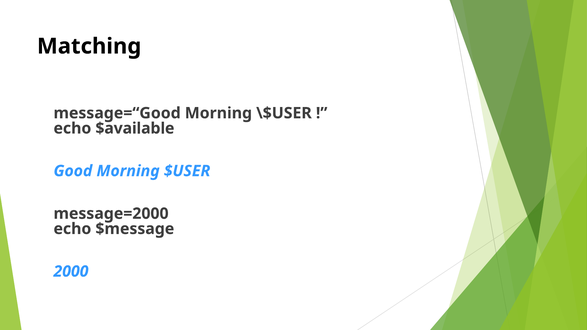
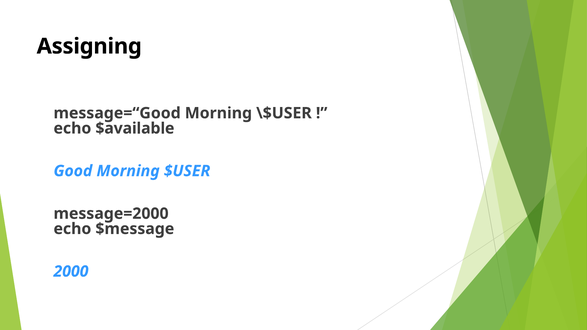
Matching: Matching -> Assigning (89, 46)
